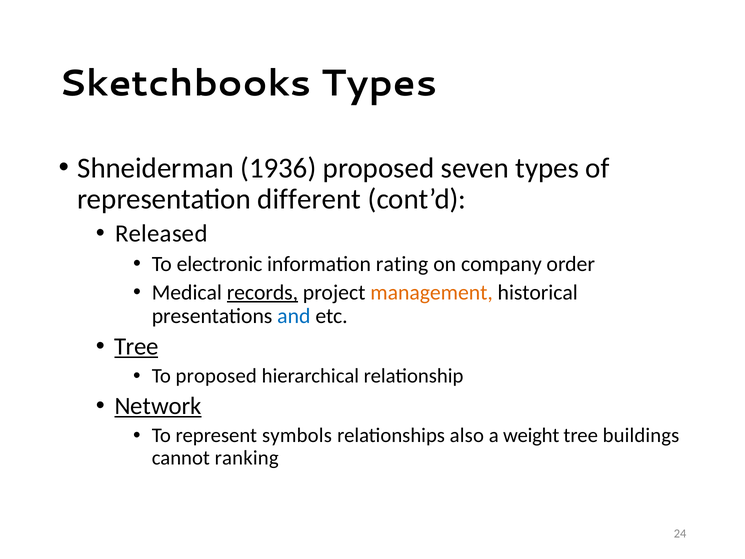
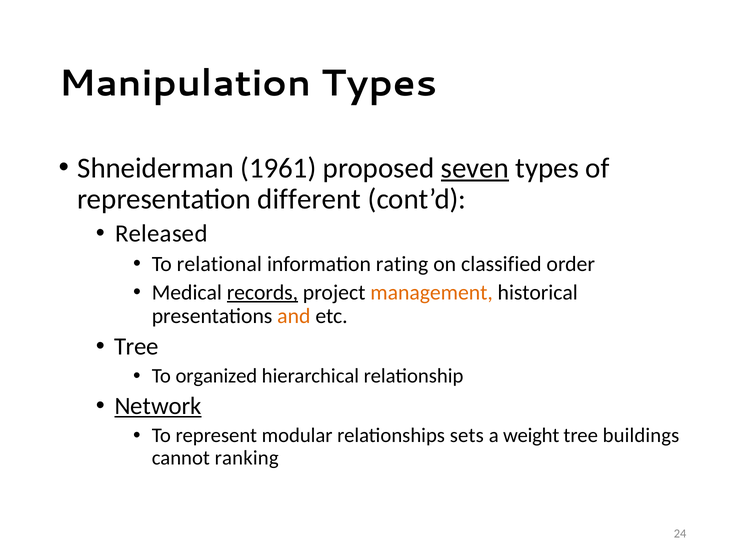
Sketchbooks: Sketchbooks -> Manipulation (185, 83)
1936: 1936 -> 1961 (278, 168)
seven underline: none -> present (475, 168)
electronic: electronic -> relational (219, 264)
company: company -> classified (501, 264)
and colour: blue -> orange (294, 316)
Tree underline: present -> none (136, 346)
To proposed: proposed -> organized (216, 376)
symbols: symbols -> modular (297, 435)
also: also -> sets (467, 435)
